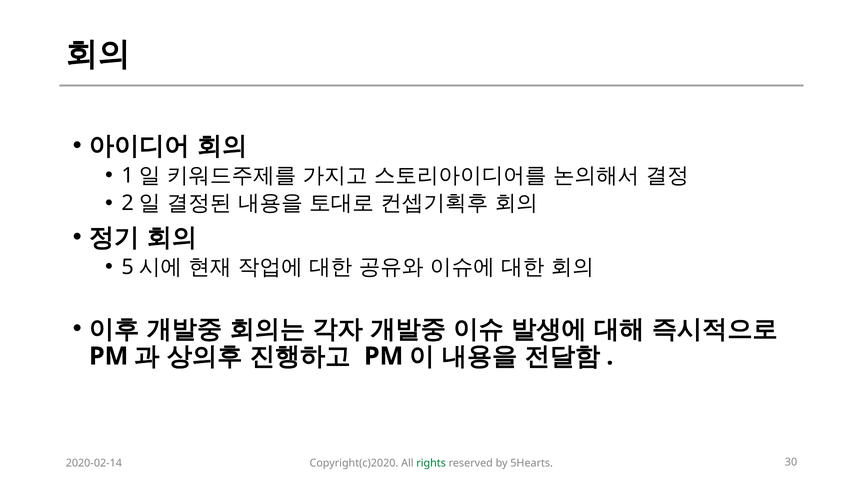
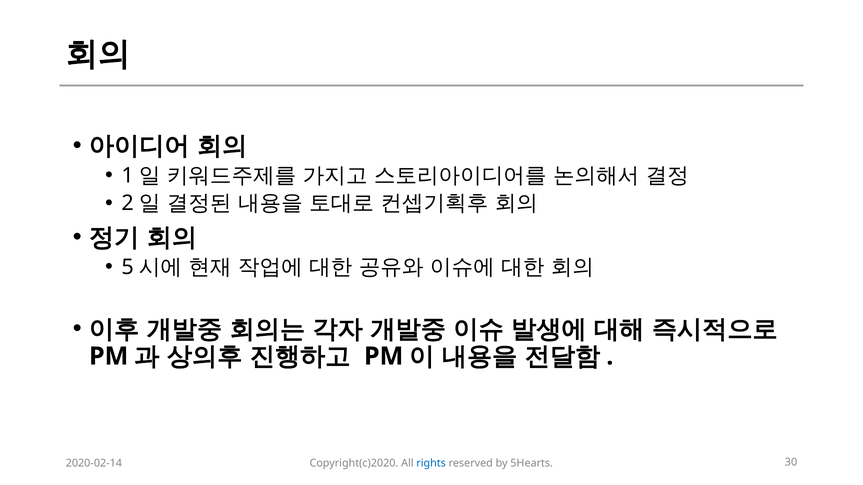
rights colour: green -> blue (431, 464)
